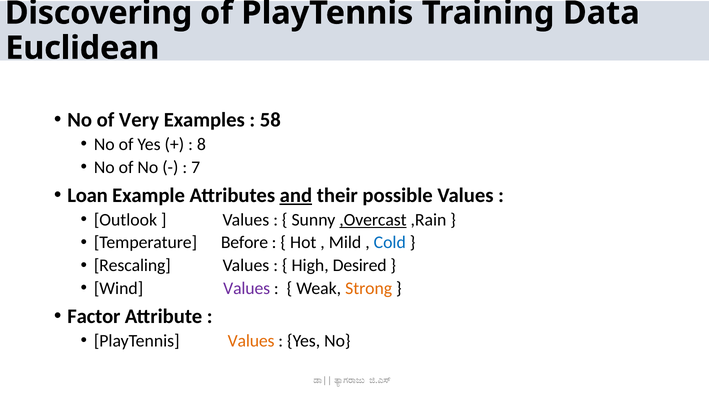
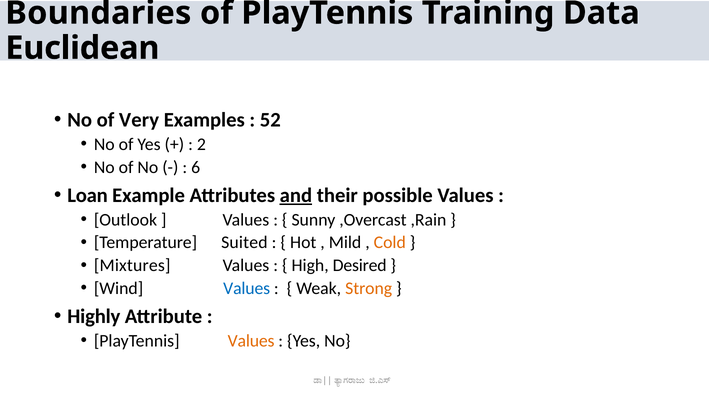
Discovering: Discovering -> Boundaries (98, 13)
58: 58 -> 52 (270, 120)
8: 8 -> 2 (201, 144)
7: 7 -> 6 (196, 167)
,Overcast underline: present -> none (373, 220)
Before: Before -> Suited (244, 242)
Cold colour: blue -> orange (390, 242)
Rescaling: Rescaling -> Mixtures (132, 265)
Values colour: purple -> blue (247, 288)
Factor: Factor -> Highly (94, 316)
